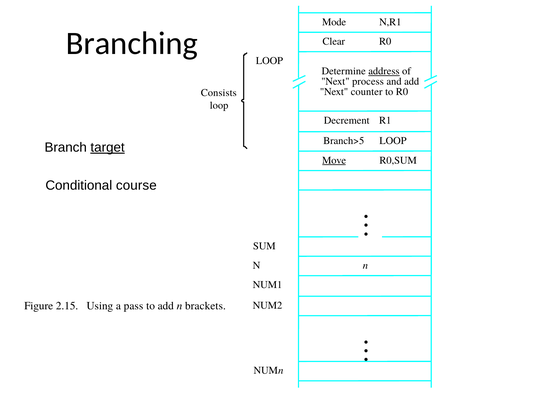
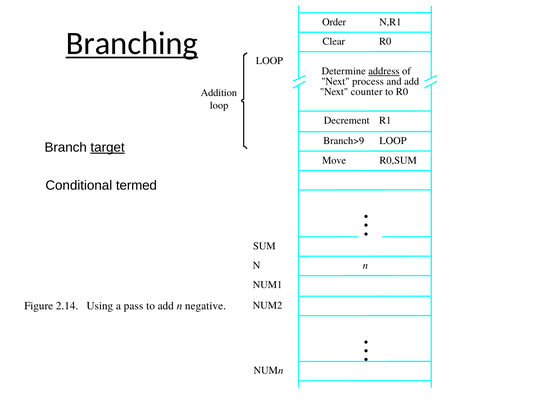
Mode: Mode -> Order (334, 22)
Branching underline: none -> present (132, 43)
Consists: Consists -> Addition (219, 93)
Branch>5: Branch>5 -> Branch>9 (344, 141)
Move underline: present -> none (334, 160)
course: course -> termed (136, 185)
2.15: 2.15 -> 2.14 (67, 306)
brackets: brackets -> negative (205, 306)
